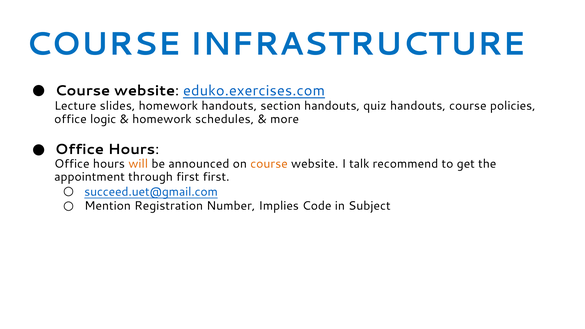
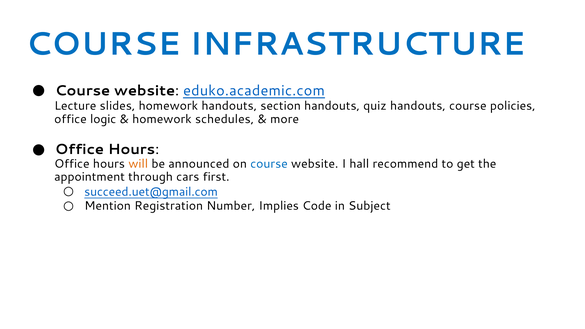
eduko.exercises.com: eduko.exercises.com -> eduko.academic.com (254, 91)
course colour: orange -> blue (269, 164)
talk: talk -> hall (359, 164)
through first: first -> cars (188, 177)
